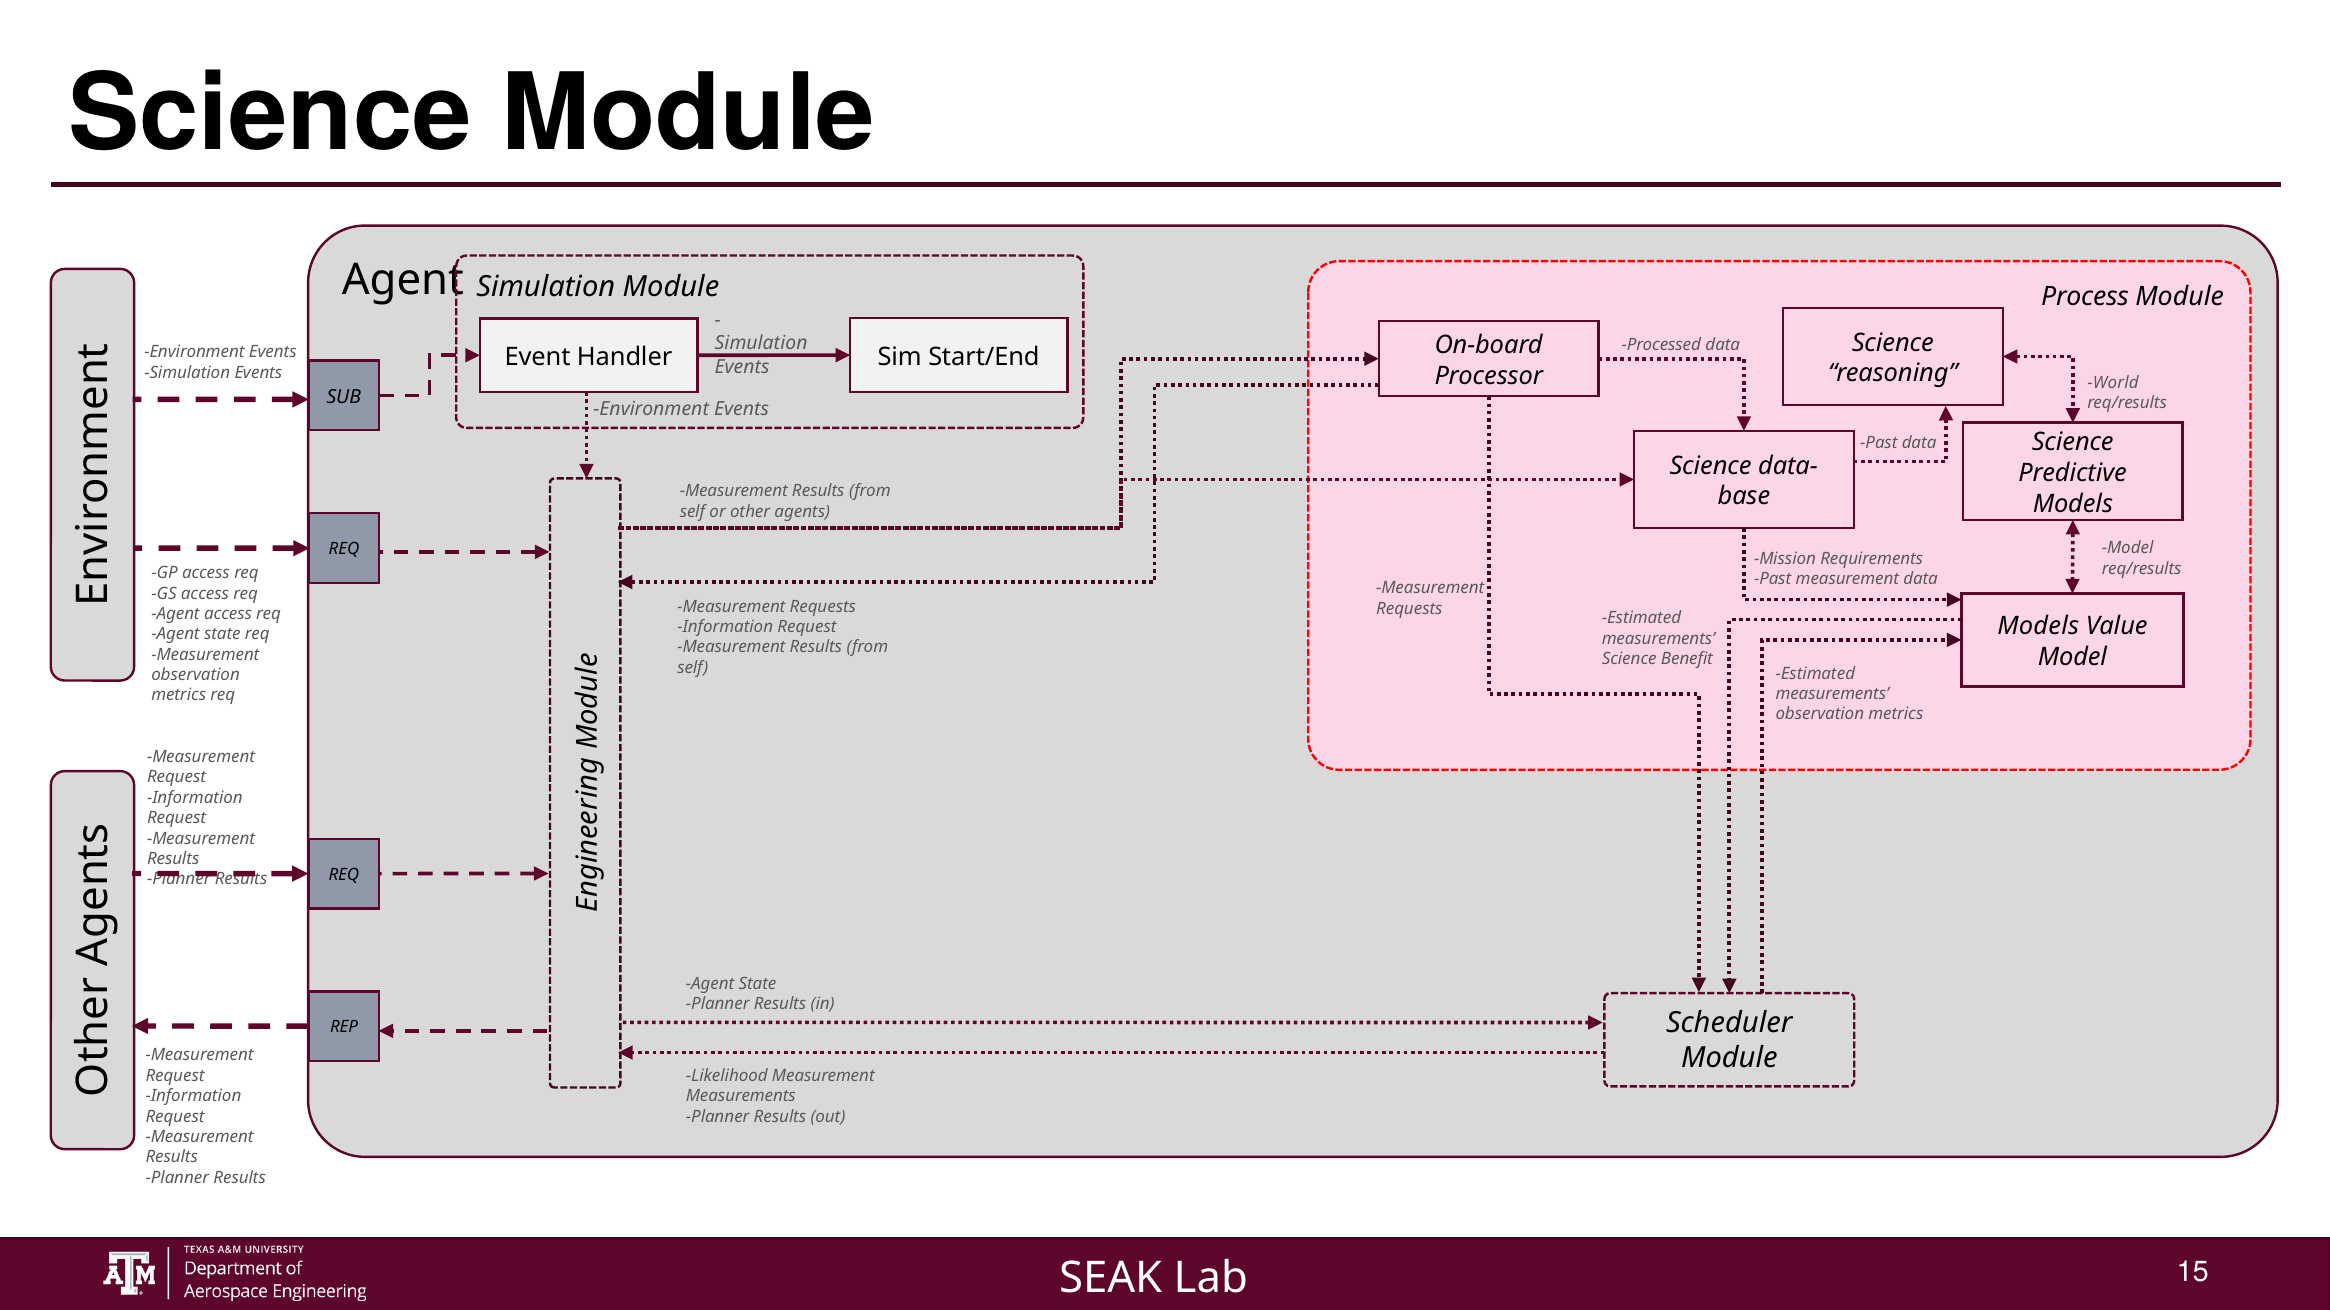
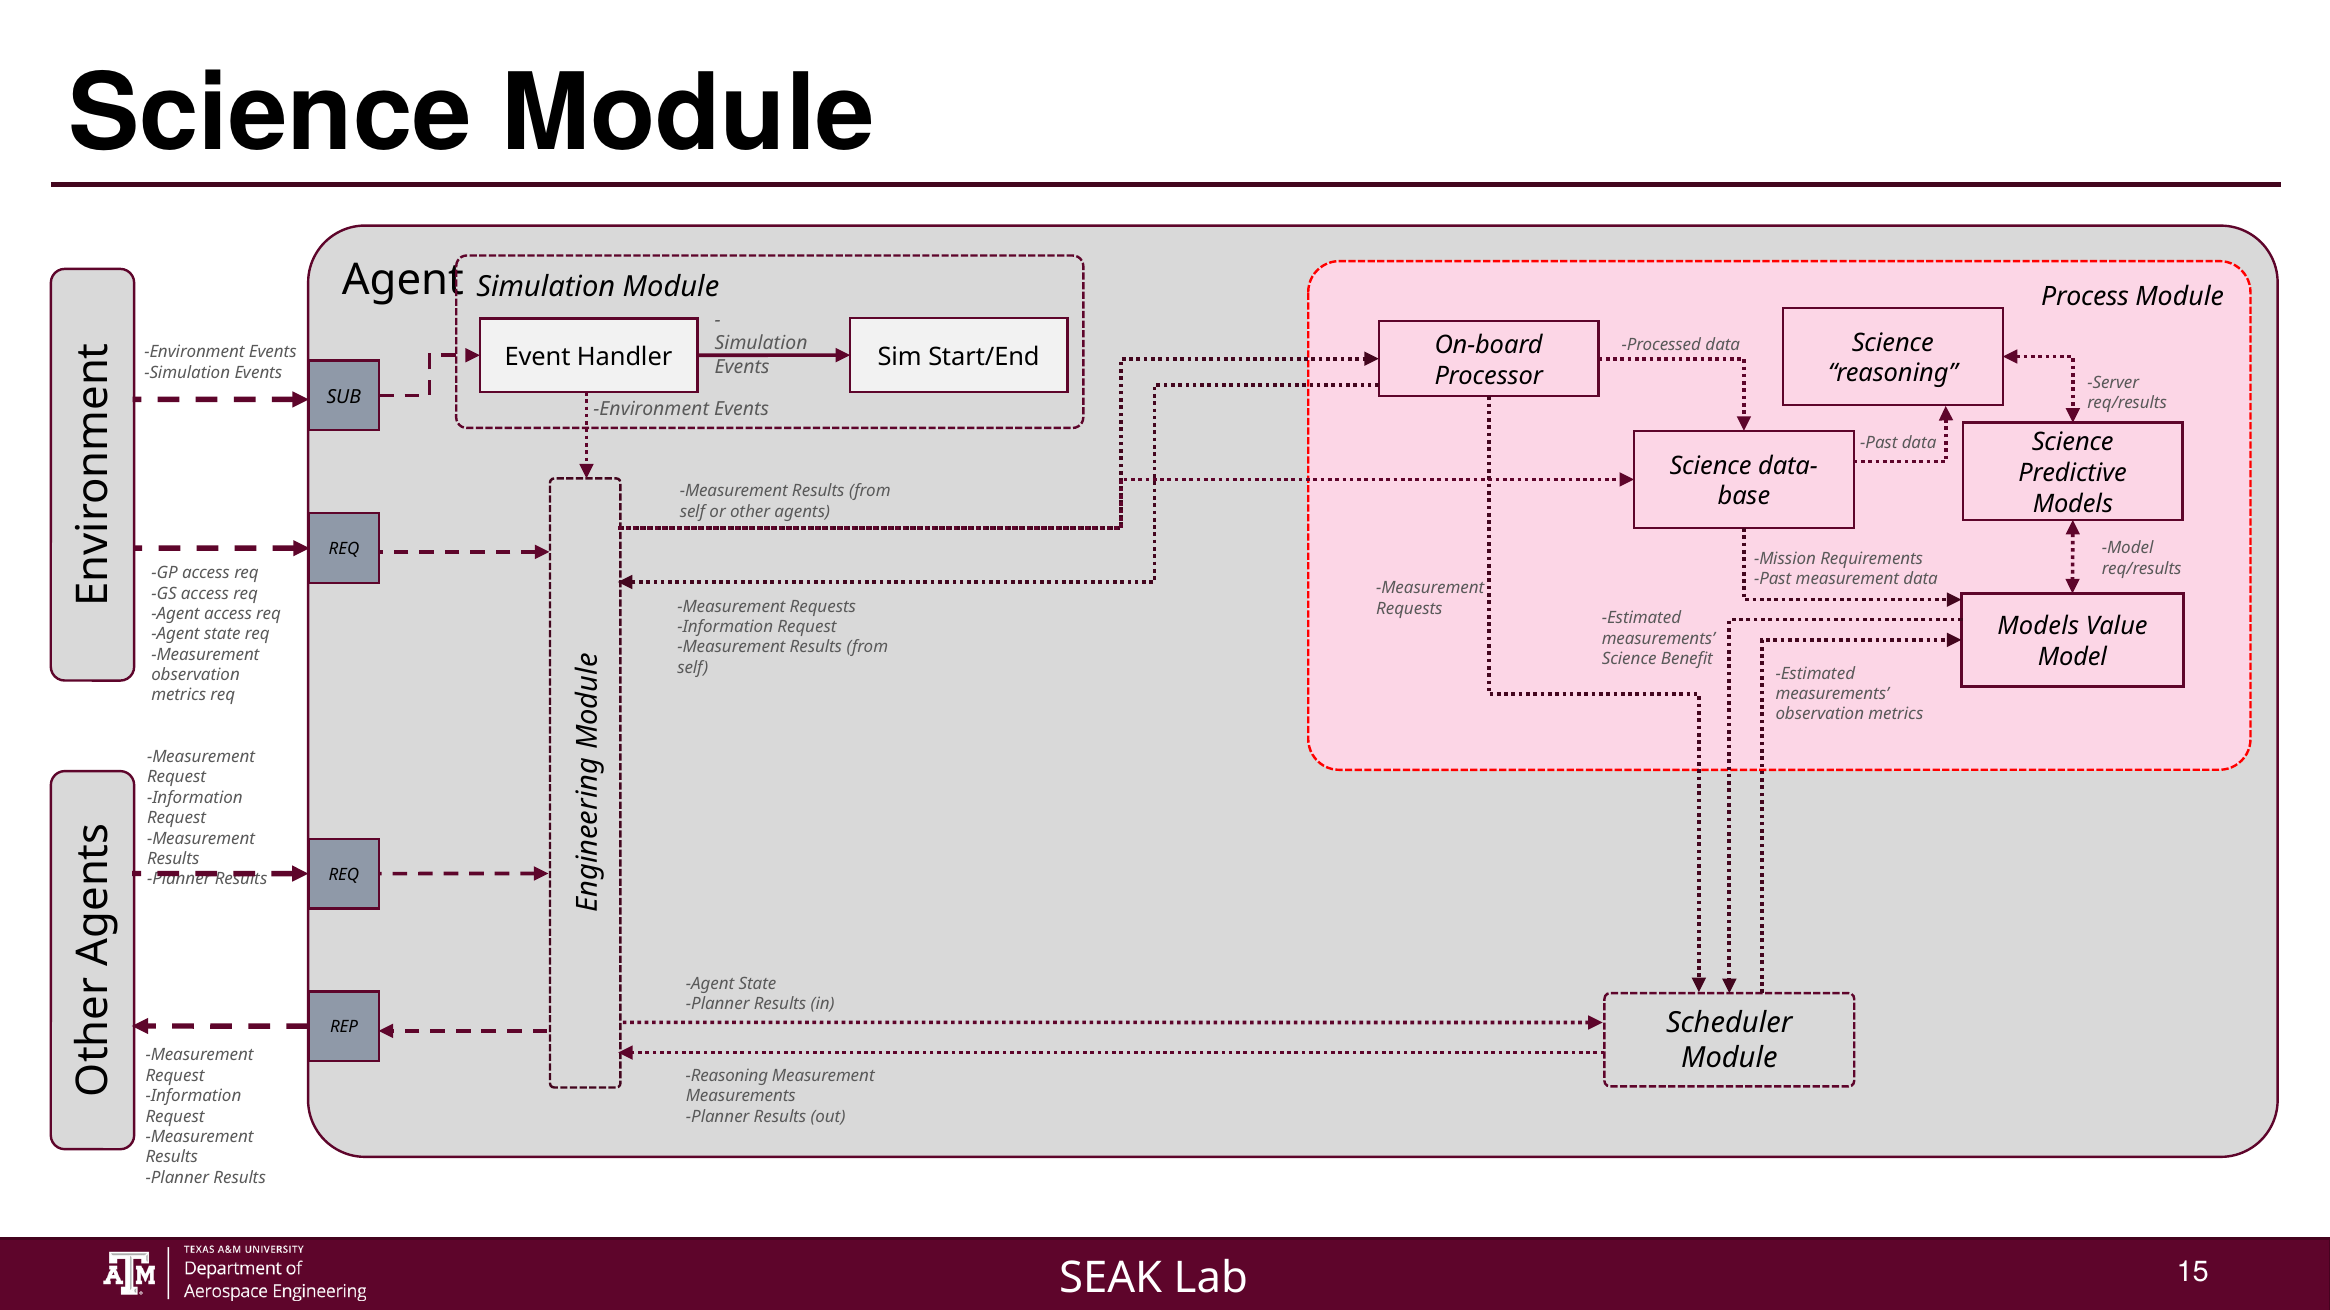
World: World -> Server (2113, 383)
Likelihood: Likelihood -> Reasoning (727, 1076)
